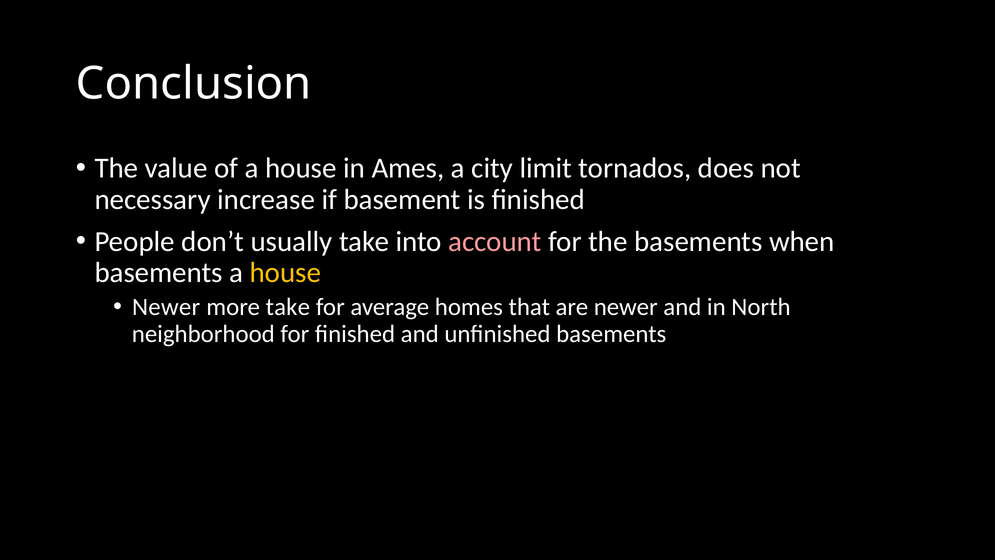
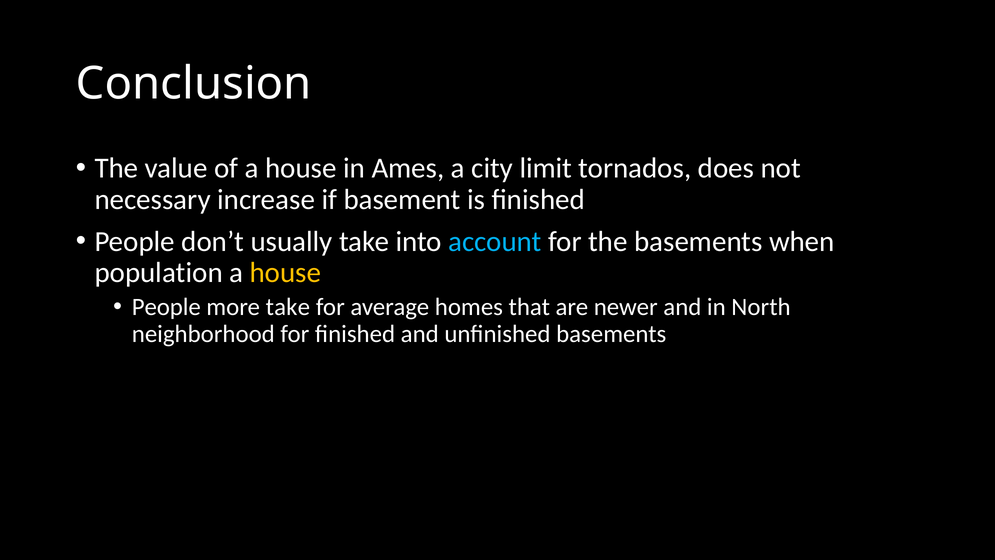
account colour: pink -> light blue (495, 241)
basements: basements -> population (159, 273)
Newer: Newer -> People (166, 307)
